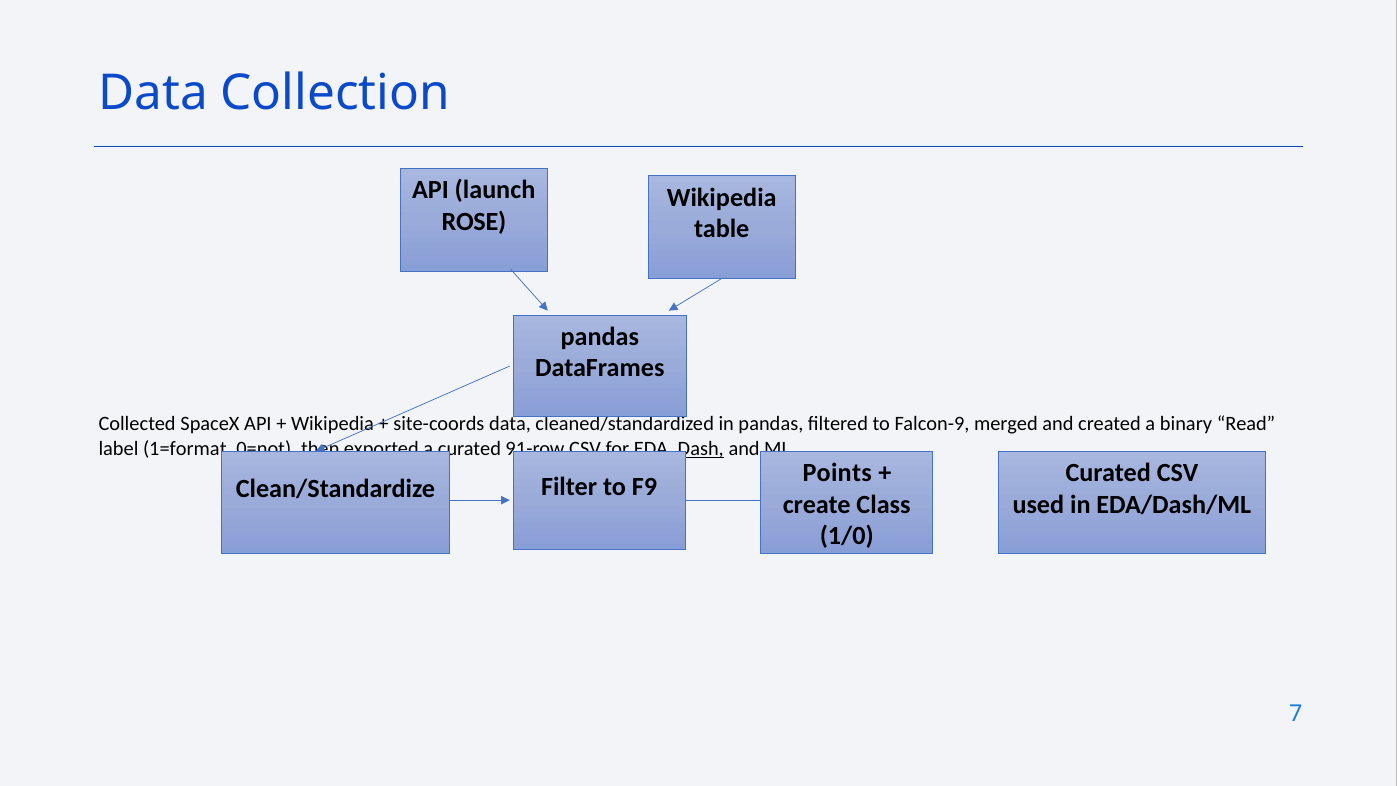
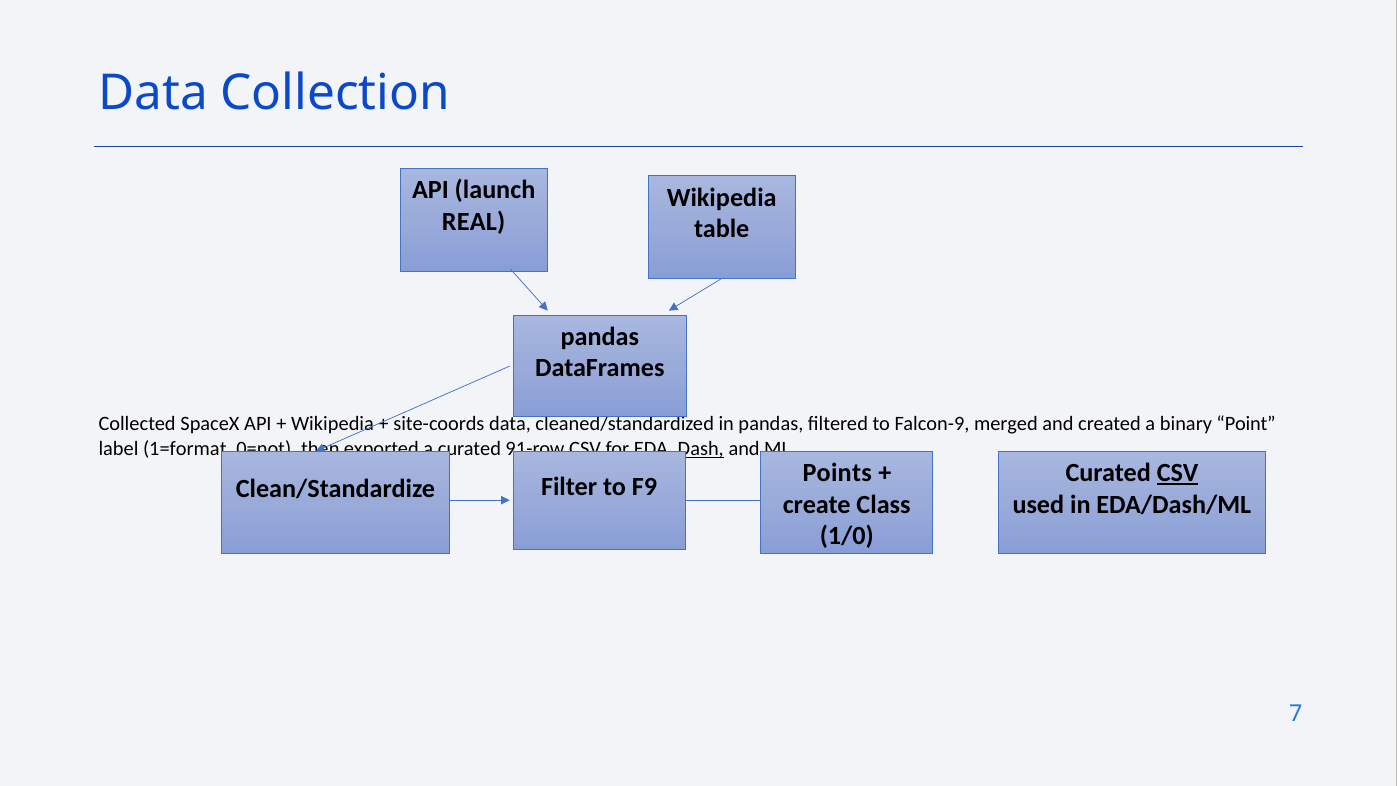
ROSE: ROSE -> REAL (474, 221)
Read: Read -> Point (1246, 424)
CSV underline: none -> present (1178, 473)
